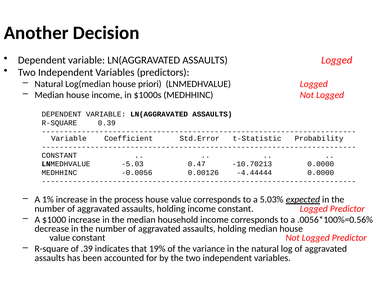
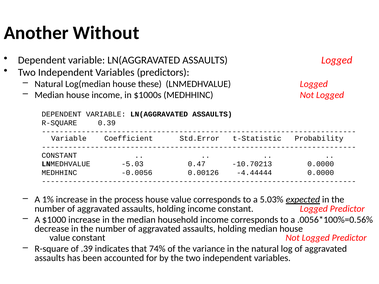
Decision: Decision -> Without (106, 33)
priori: priori -> these (150, 84)
19%: 19% -> 74% (157, 249)
